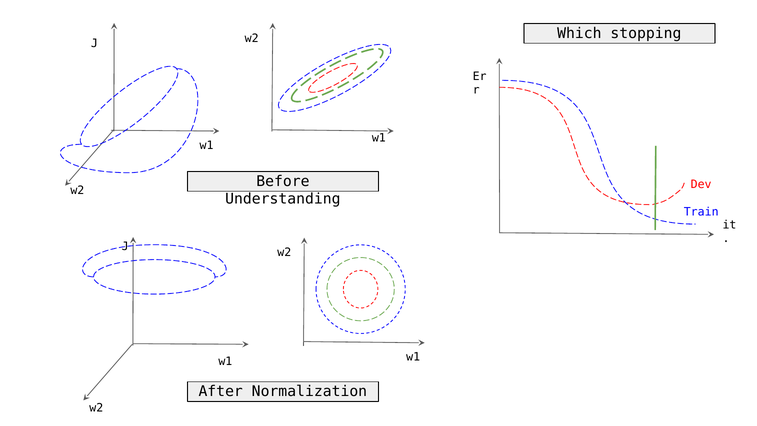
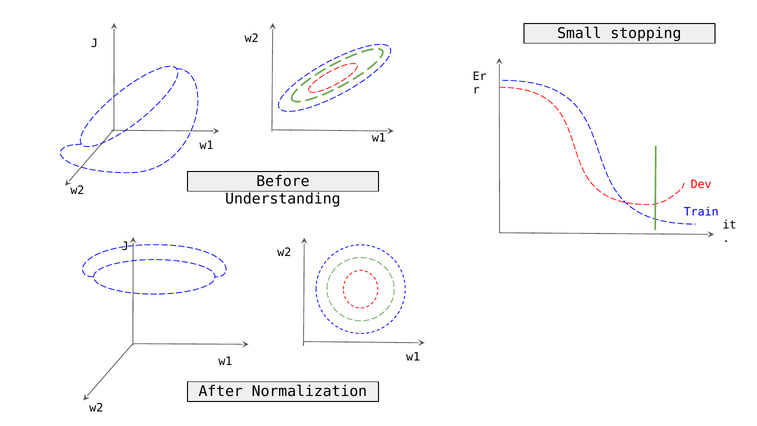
Which: Which -> Small (579, 33)
